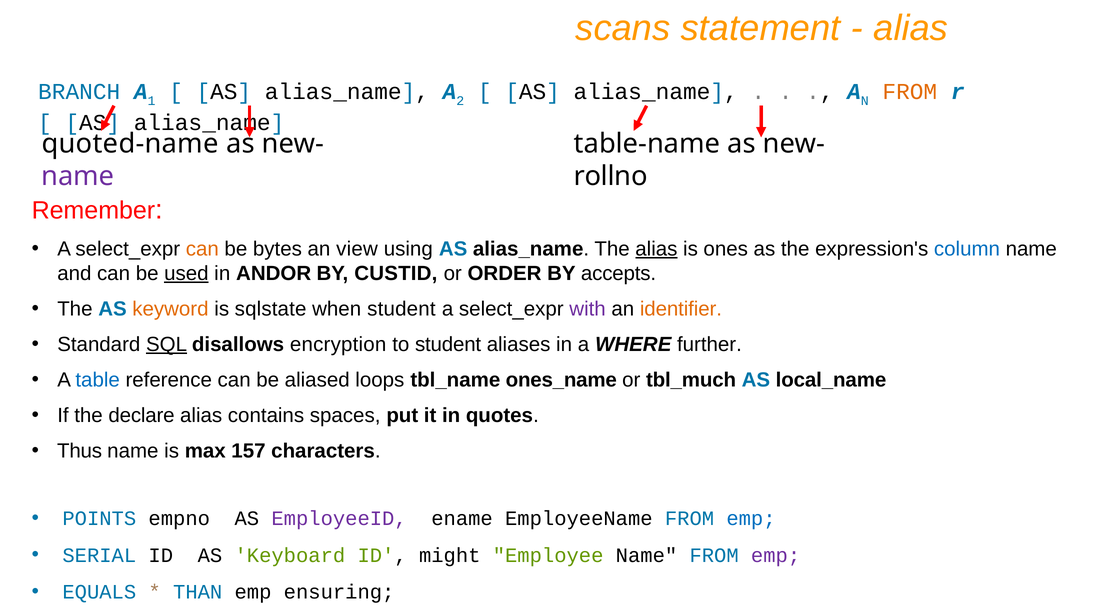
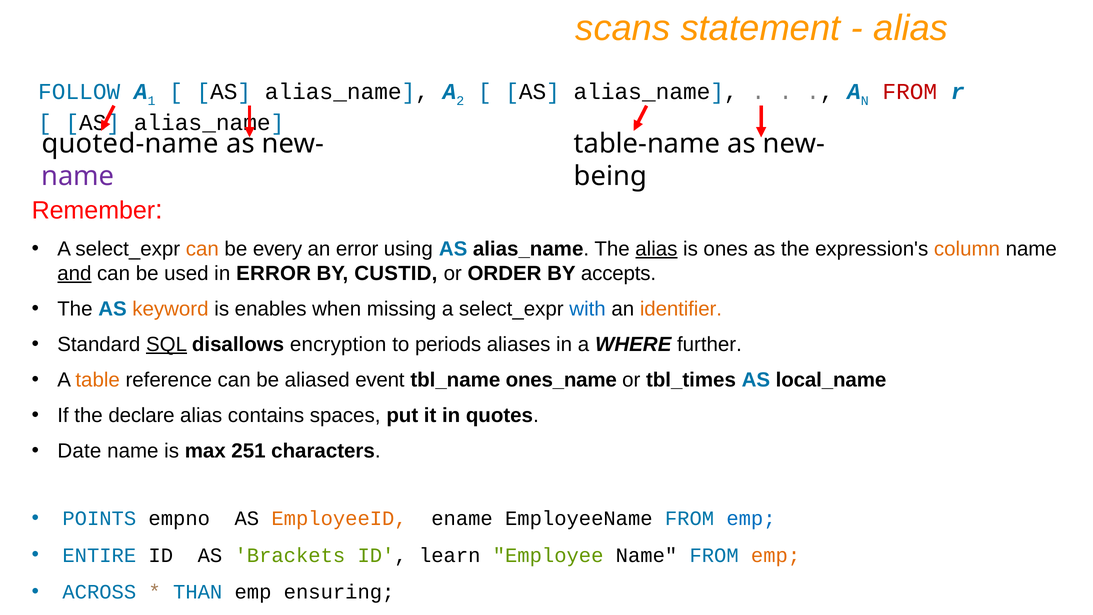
BRANCH: BRANCH -> FOLLOW (79, 92)
FROM colour: orange -> red (910, 92)
rollno: rollno -> being (610, 176)
bytes: bytes -> every (278, 249)
an view: view -> error (357, 249)
column colour: blue -> orange (967, 249)
and underline: none -> present (74, 273)
used underline: present -> none (186, 273)
in ANDOR: ANDOR -> ERROR (274, 273)
sqlstate: sqlstate -> enables (271, 309)
when student: student -> missing (402, 309)
with colour: purple -> blue (588, 309)
to student: student -> periods (448, 344)
table colour: blue -> orange (98, 380)
loops: loops -> event (380, 380)
tbl_much: tbl_much -> tbl_times (691, 380)
Thus: Thus -> Date (79, 451)
157: 157 -> 251 (248, 451)
EmployeeID colour: purple -> orange (339, 518)
SERIAL: SERIAL -> ENTIRE (99, 555)
Keyboard: Keyboard -> Brackets (290, 555)
might: might -> learn (450, 555)
emp colour: purple -> orange (776, 555)
EQUALS: EQUALS -> ACROSS (99, 592)
